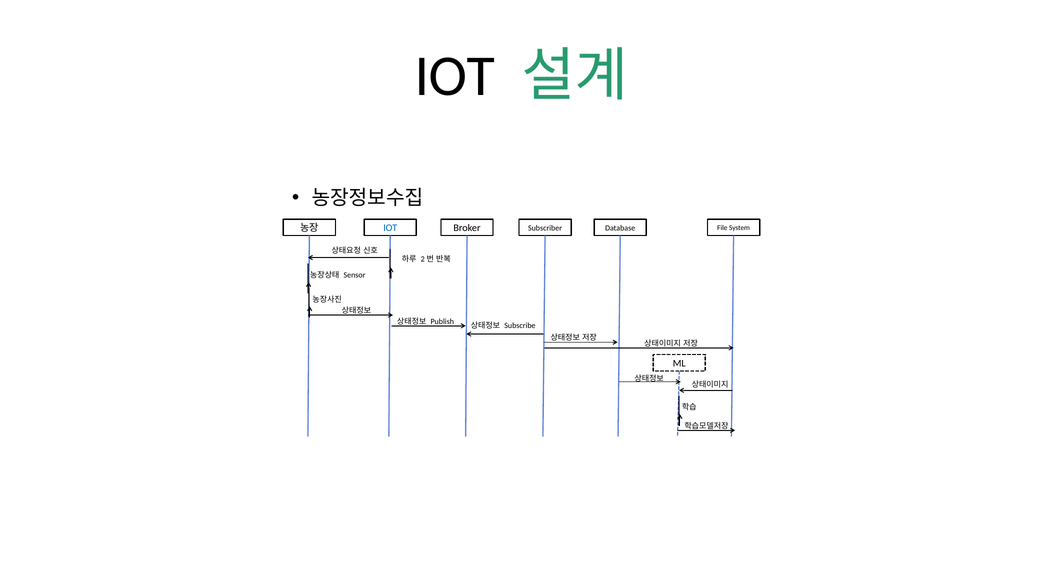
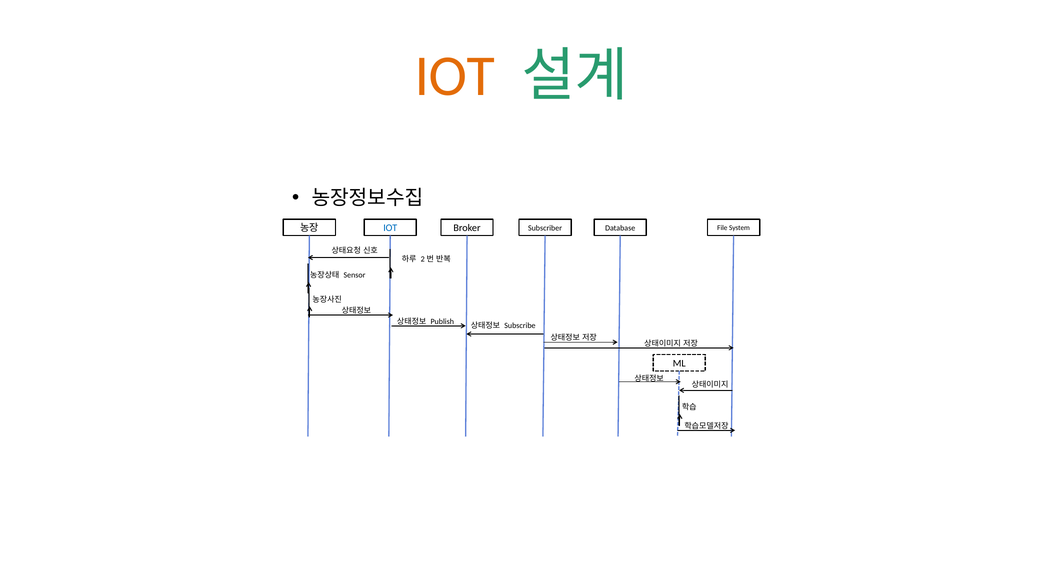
IOT colour: black -> orange (455, 76)
